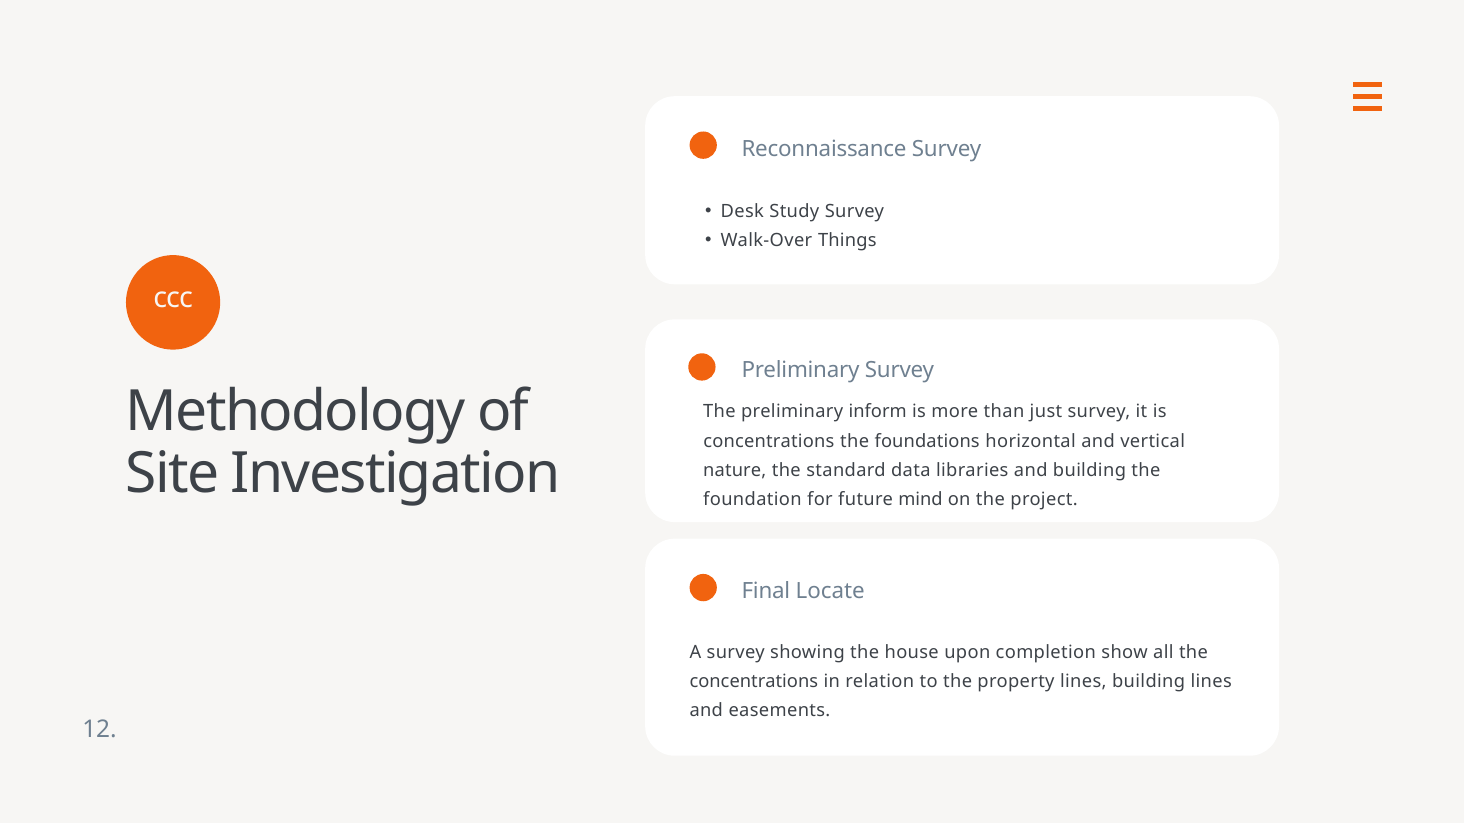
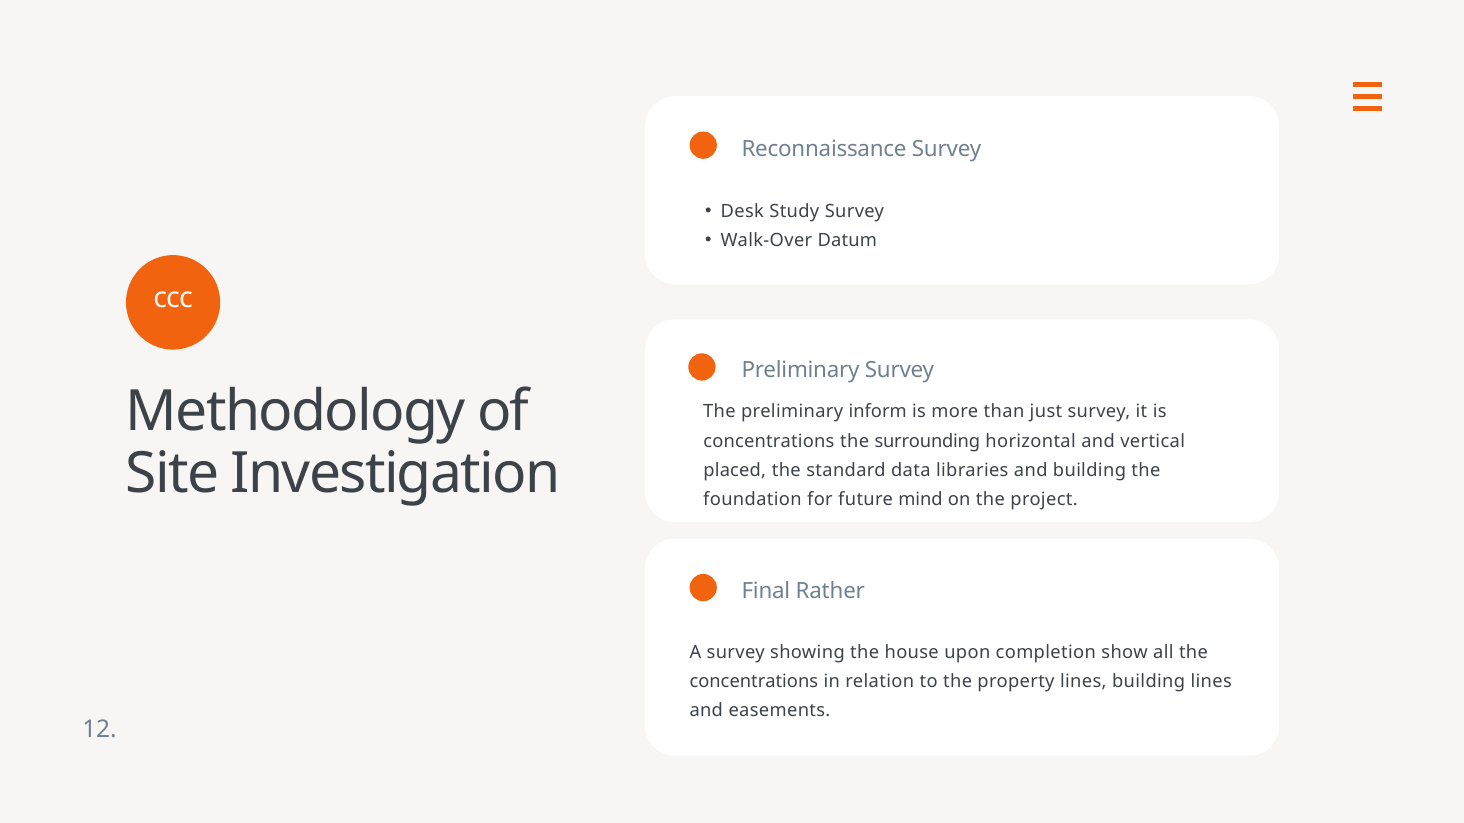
Things: Things -> Datum (847, 240)
foundations: foundations -> surrounding (927, 441)
nature: nature -> placed (735, 471)
Locate: Locate -> Rather (830, 591)
